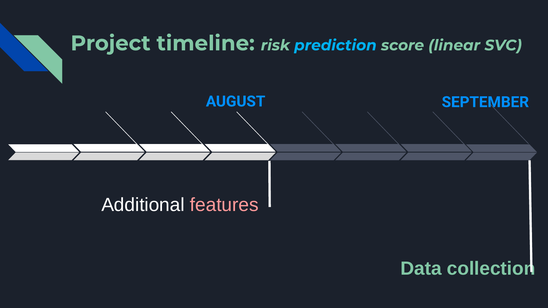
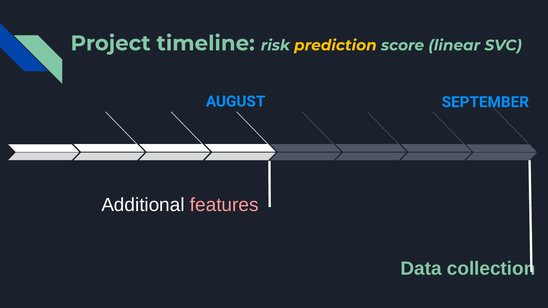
prediction colour: light blue -> yellow (335, 45)
